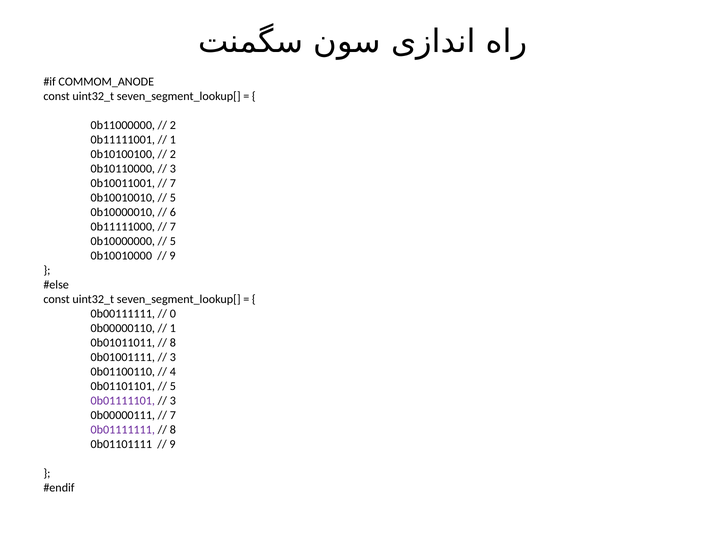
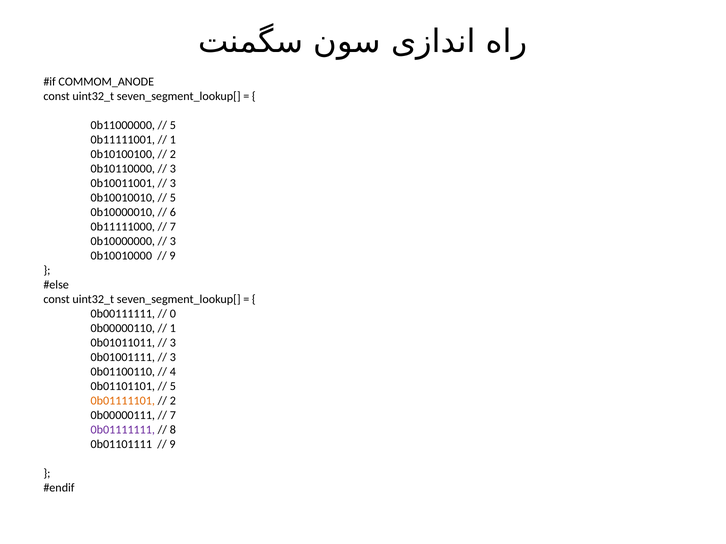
2: 2 -> 5 (173, 125)
7: 7 -> 3 (173, 183)
5: 5 -> 3 (173, 241)
8: 8 -> 3 (173, 343)
0b01111101 colour: purple -> orange (123, 401)
3: 3 -> 2 (173, 401)
